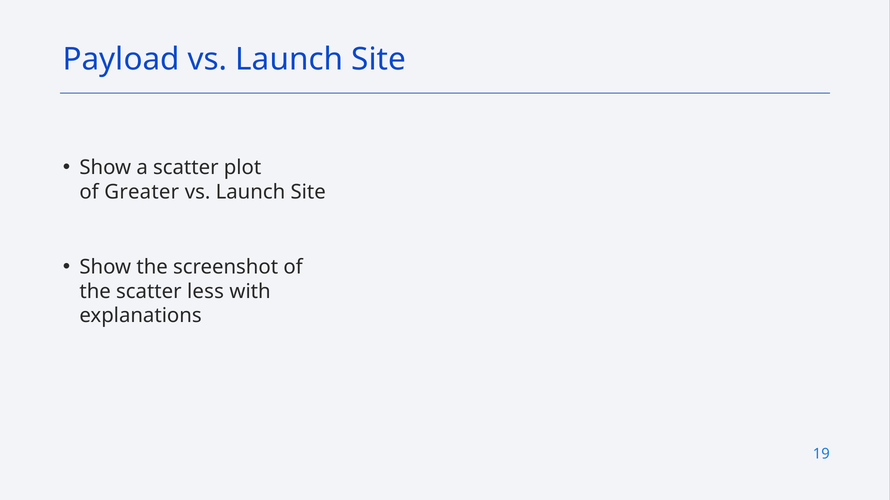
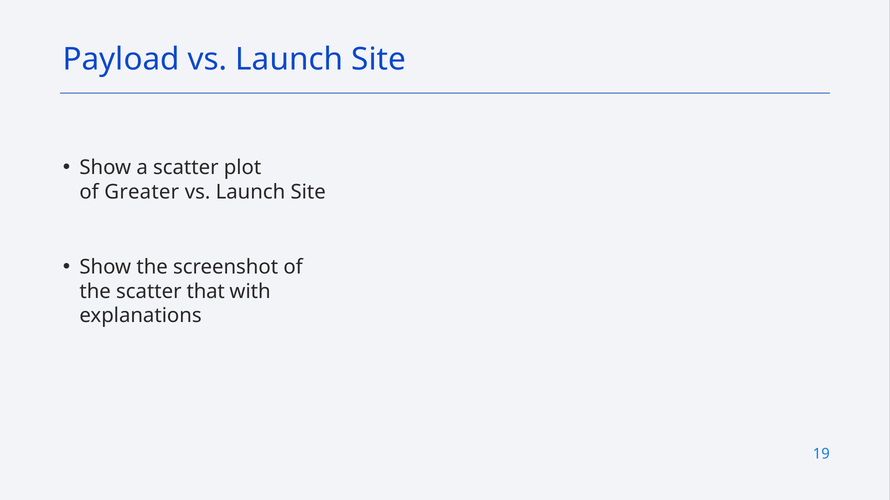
less: less -> that (206, 292)
